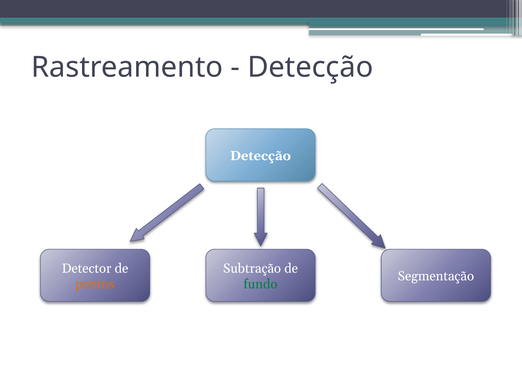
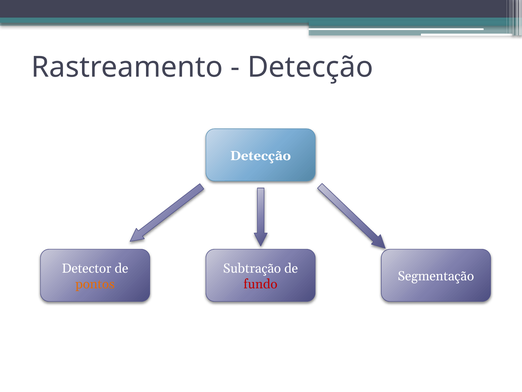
fundo colour: green -> red (261, 284)
